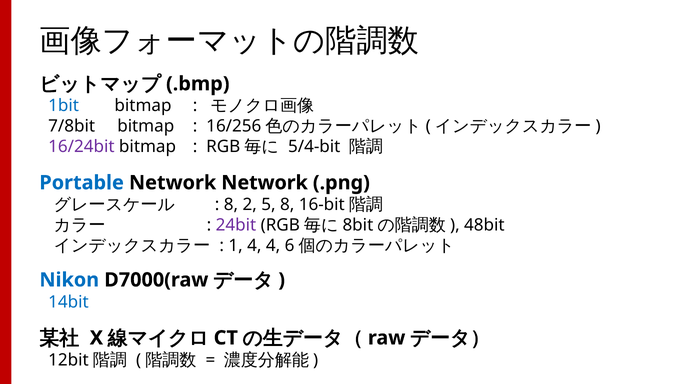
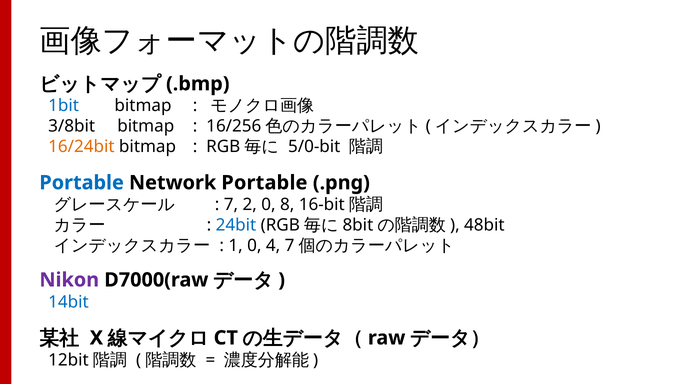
7/8bit: 7/8bit -> 3/8bit (72, 126)
16/24bit colour: purple -> orange (81, 147)
5/4-bit: 5/4-bit -> 5/0-bit (314, 147)
Network Network: Network -> Portable (264, 183)
8: 8 -> 7 (231, 205)
2 5: 5 -> 0 (268, 205)
24bit colour: purple -> blue (236, 225)
1 4: 4 -> 0 (254, 245)
4 6: 6 -> 7 (290, 245)
Nikon colour: blue -> purple (69, 280)
